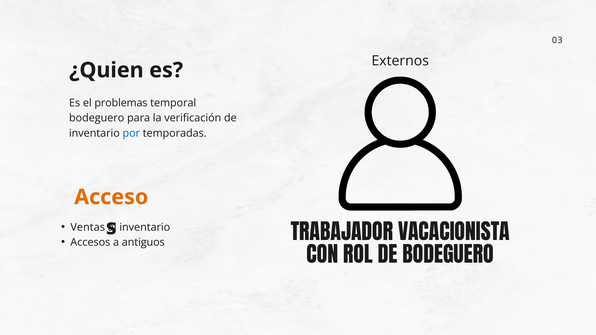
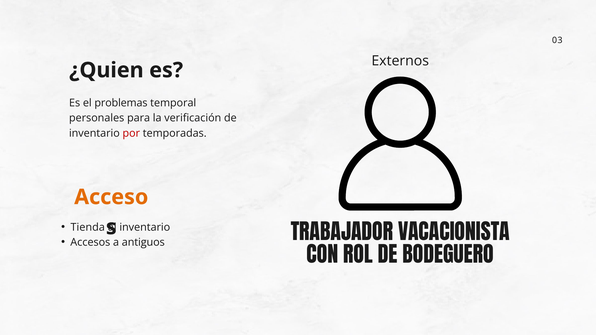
bodeguero: bodeguero -> personales (97, 118)
por colour: blue -> red (131, 133)
Ventas: Ventas -> Tienda (88, 227)
